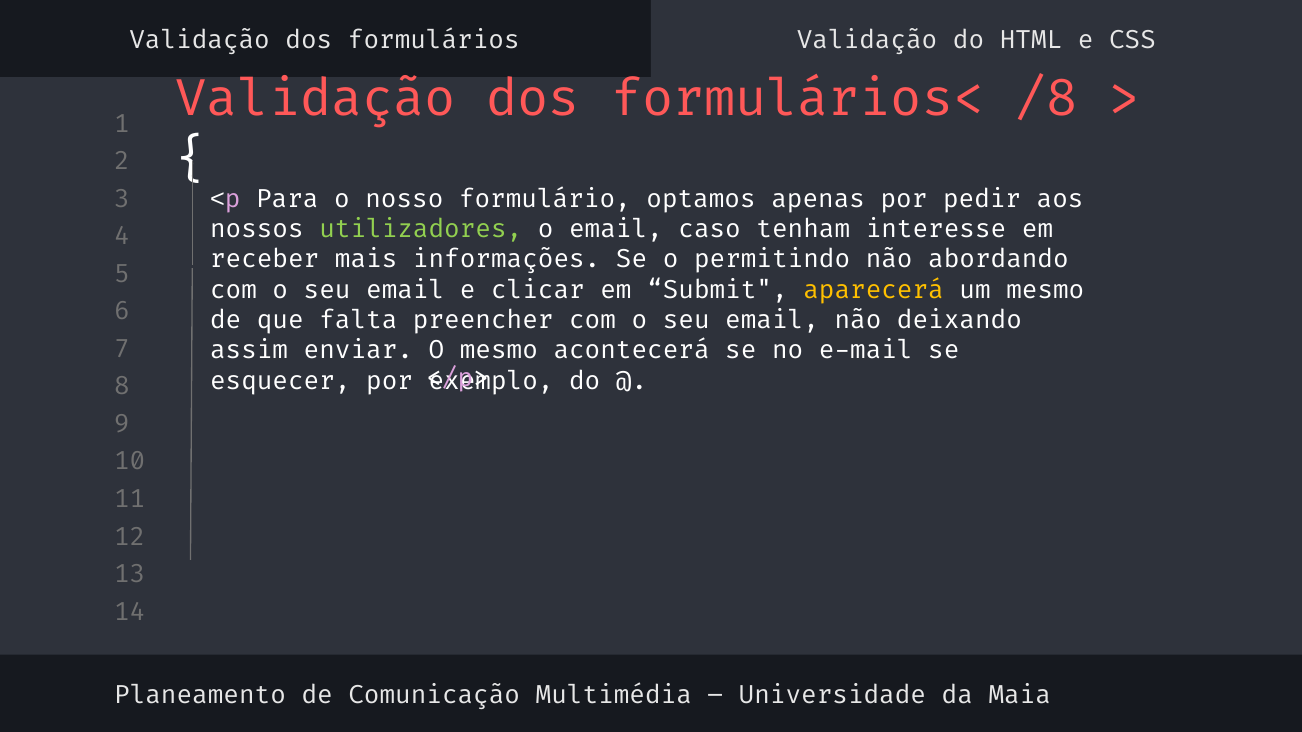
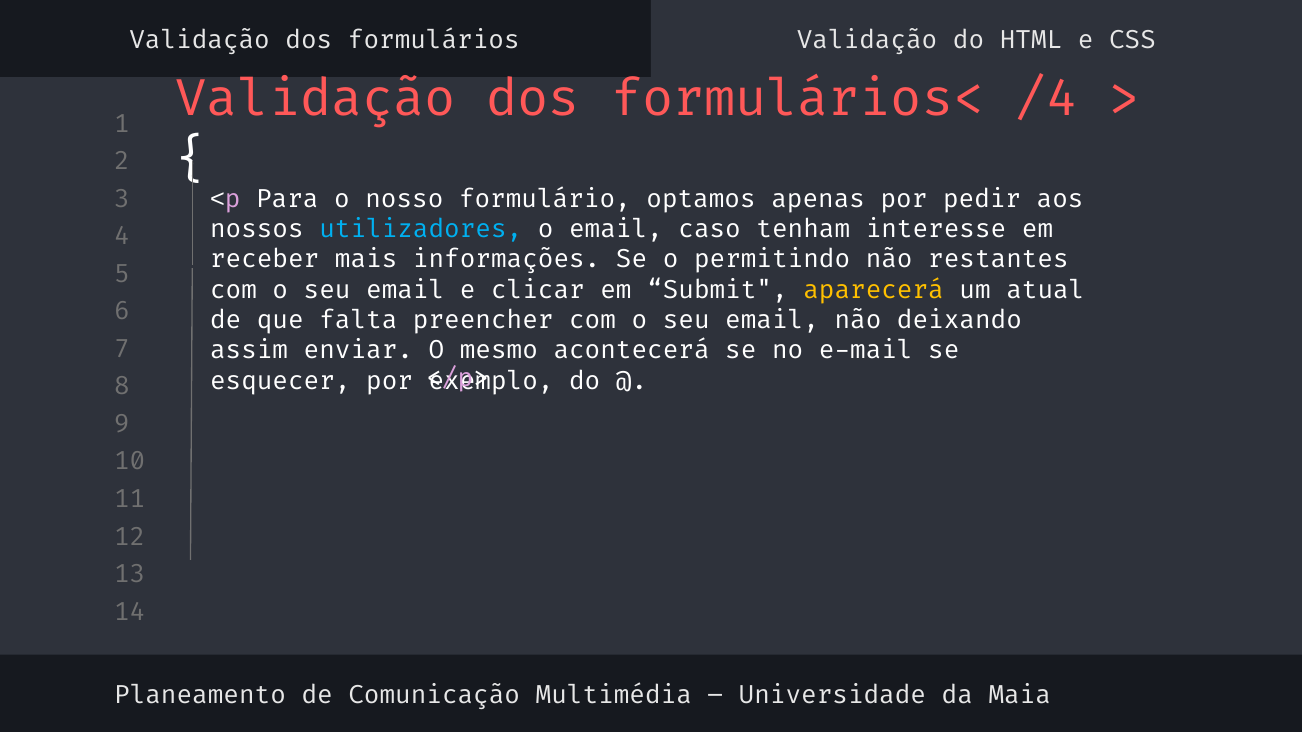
/8: /8 -> /4 (1046, 99)
utilizadores colour: light green -> light blue (421, 229)
abordando: abordando -> restantes (998, 260)
um mesmo: mesmo -> atual (1045, 290)
